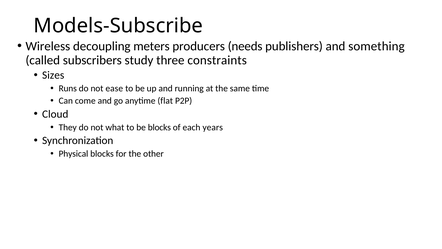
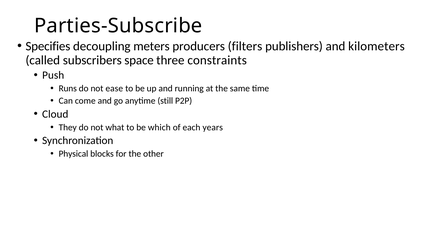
Models-Subscribe: Models-Subscribe -> Parties-Subscribe (118, 26)
Wireless: Wireless -> Specifies (48, 46)
needs: needs -> filters (245, 46)
something: something -> kilometers (376, 46)
study: study -> space (139, 60)
Sizes: Sizes -> Push (53, 75)
flat: flat -> still (165, 101)
be blocks: blocks -> which (159, 127)
